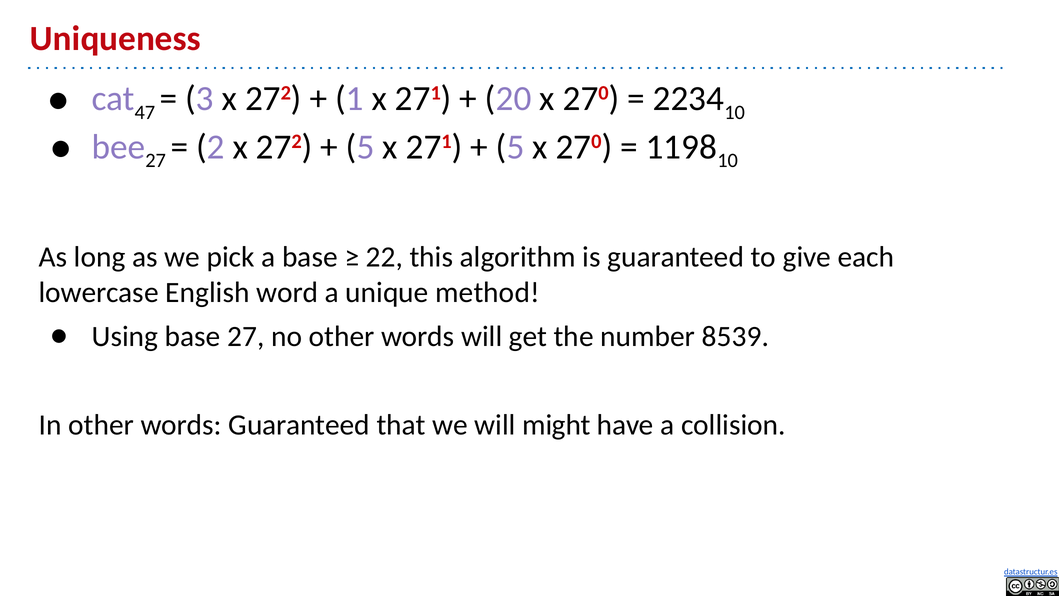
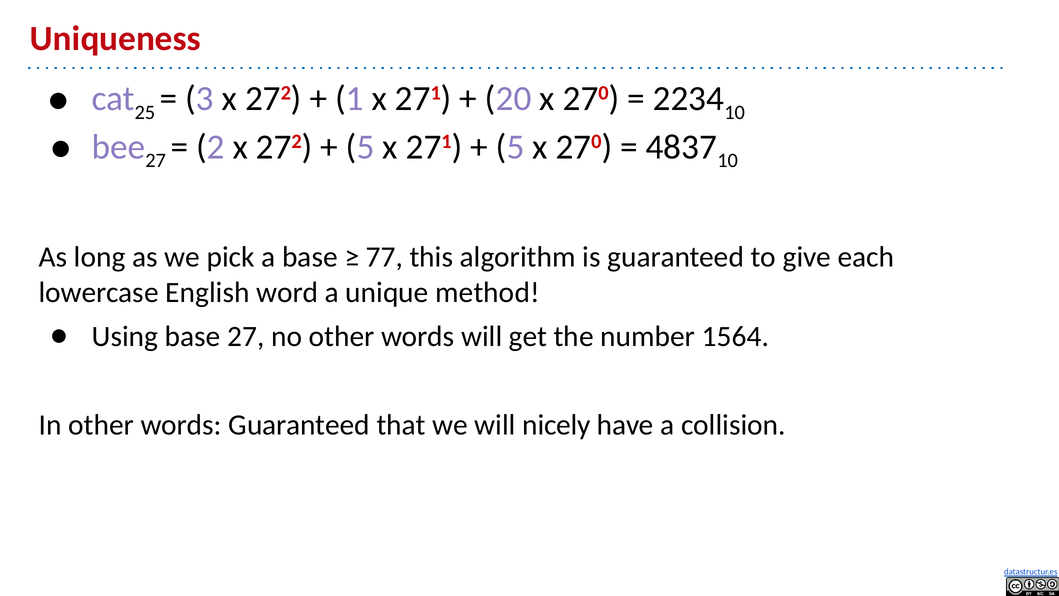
47: 47 -> 25 (145, 112)
1198: 1198 -> 4837 (681, 147)
22: 22 -> 77 (384, 257)
8539: 8539 -> 1564 (735, 337)
might: might -> nicely (556, 425)
